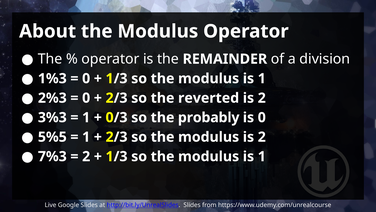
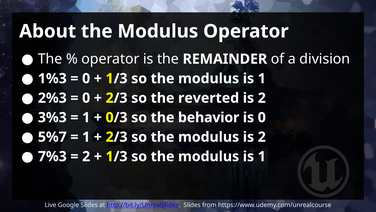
probably: probably -> behavior (209, 117)
5%5: 5%5 -> 5%7 (52, 137)
